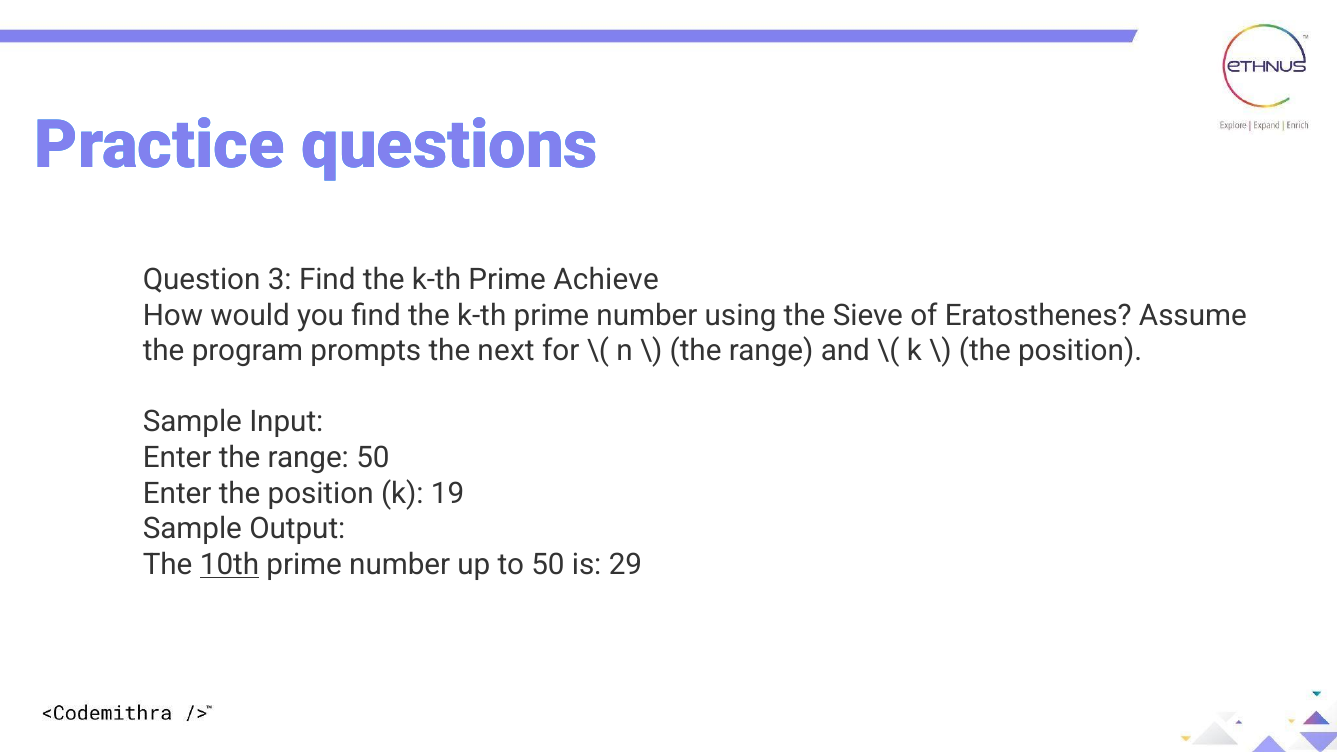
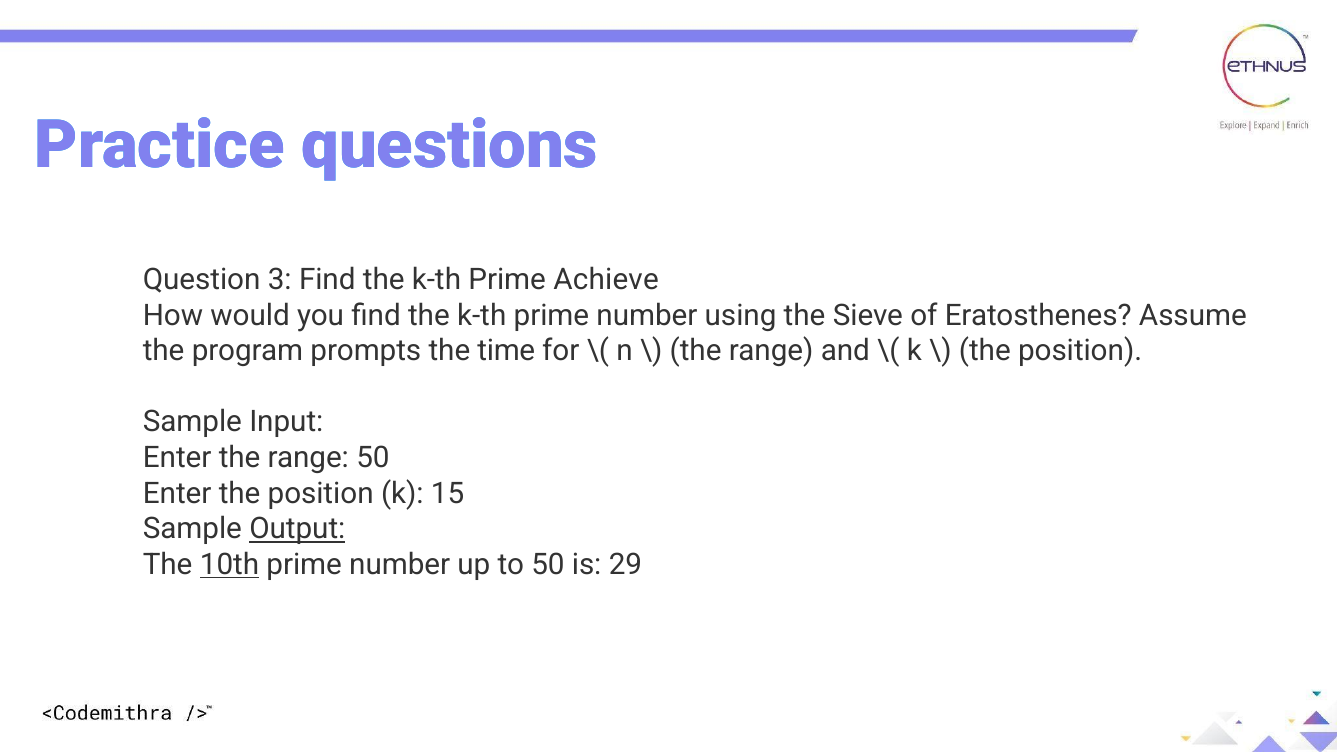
next: next -> time (506, 351)
19: 19 -> 15 (448, 493)
Output underline: none -> present (297, 529)
